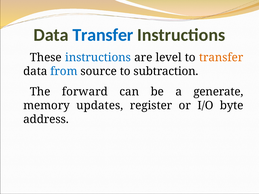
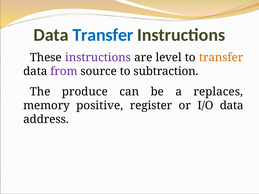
instructions colour: blue -> purple (98, 58)
from colour: blue -> purple (64, 71)
forward: forward -> produce (85, 92)
generate: generate -> replaces (218, 92)
updates: updates -> positive (100, 106)
I/O byte: byte -> data (232, 106)
